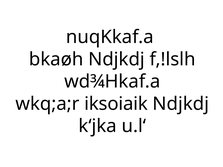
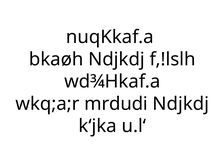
iksoiaik: iksoiaik -> mrdudi (116, 104)
